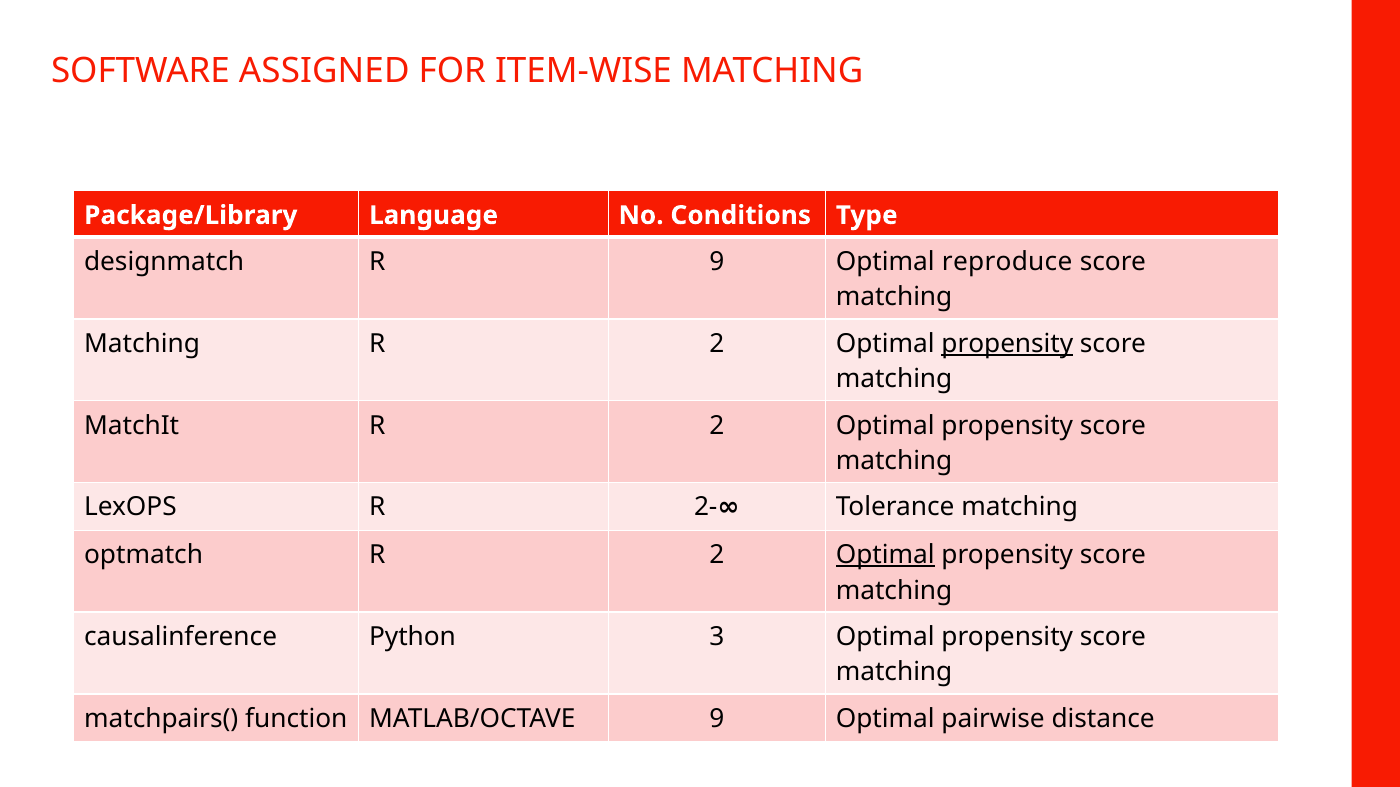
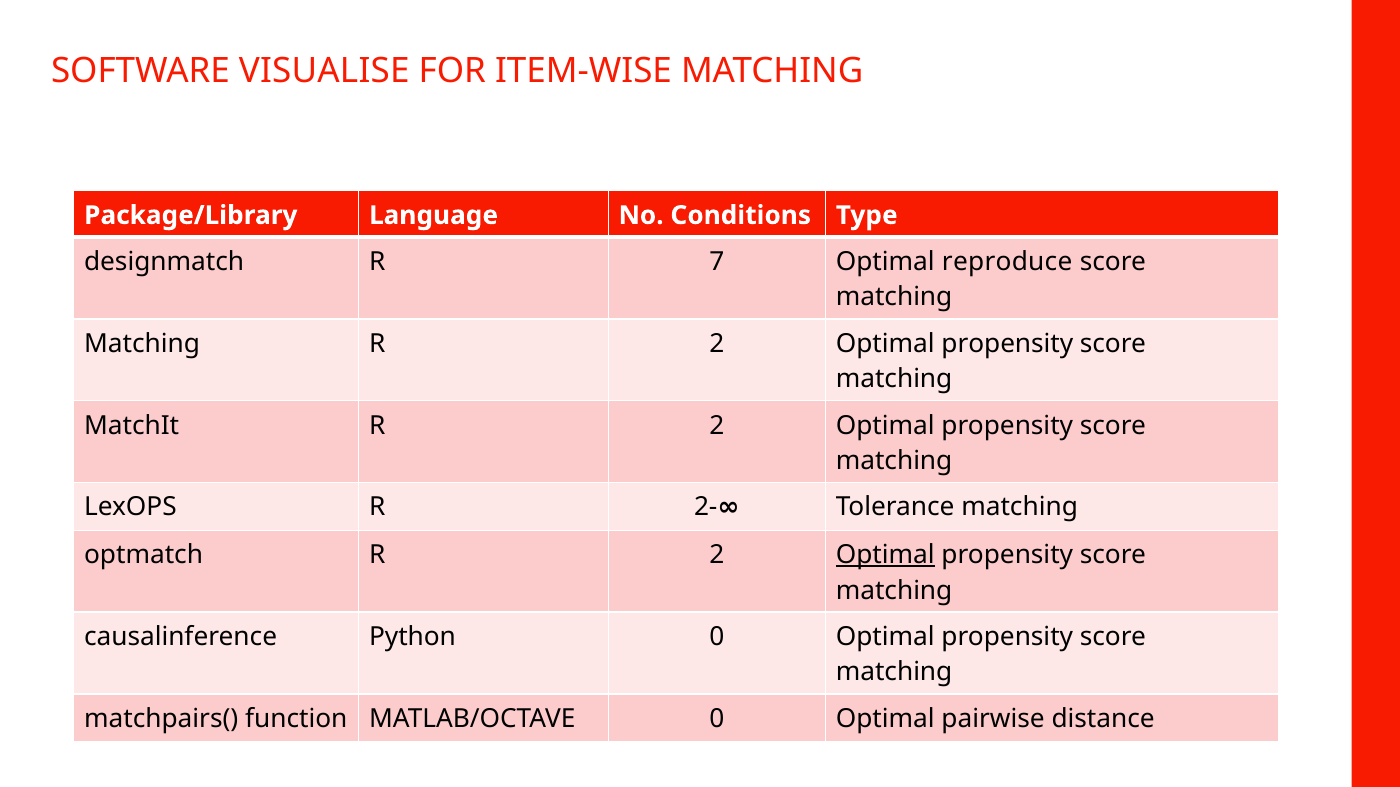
ASSIGNED: ASSIGNED -> VISUALISE (324, 71)
R 9: 9 -> 7 (717, 262)
propensity underline: present -> none (1007, 344)
Python 3: 3 -> 0 (717, 637)
MATLAB/OCTAVE 9: 9 -> 0 (717, 719)
